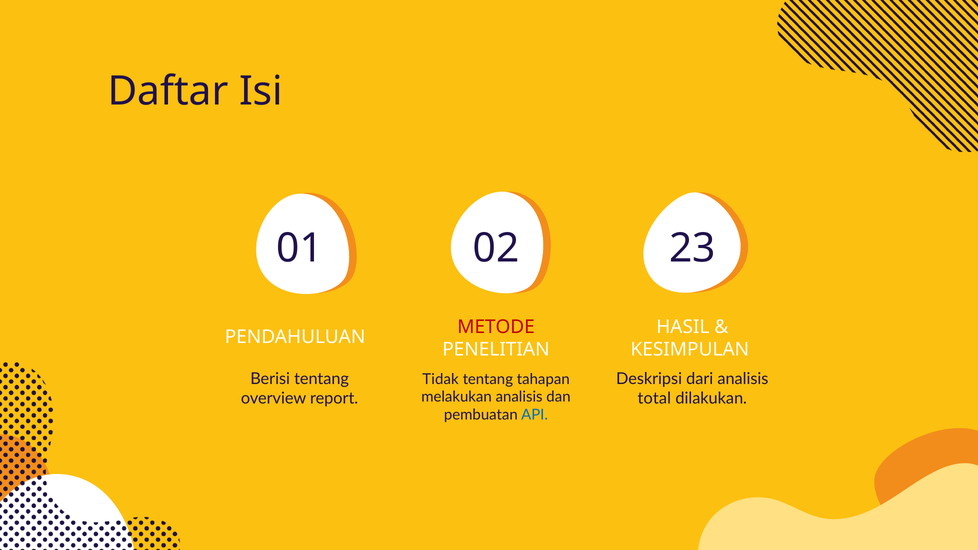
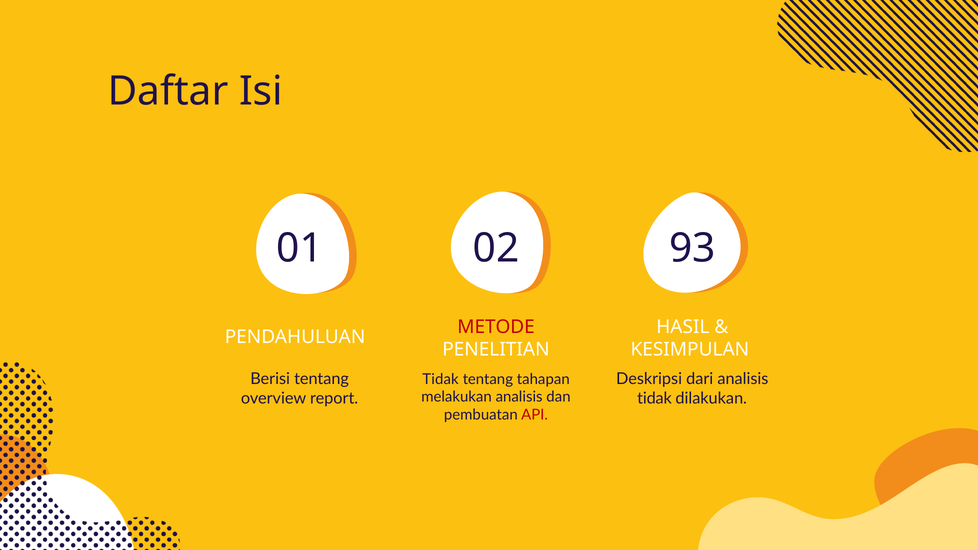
23: 23 -> 93 (692, 249)
total: total -> tidak (655, 398)
API colour: blue -> red (535, 415)
